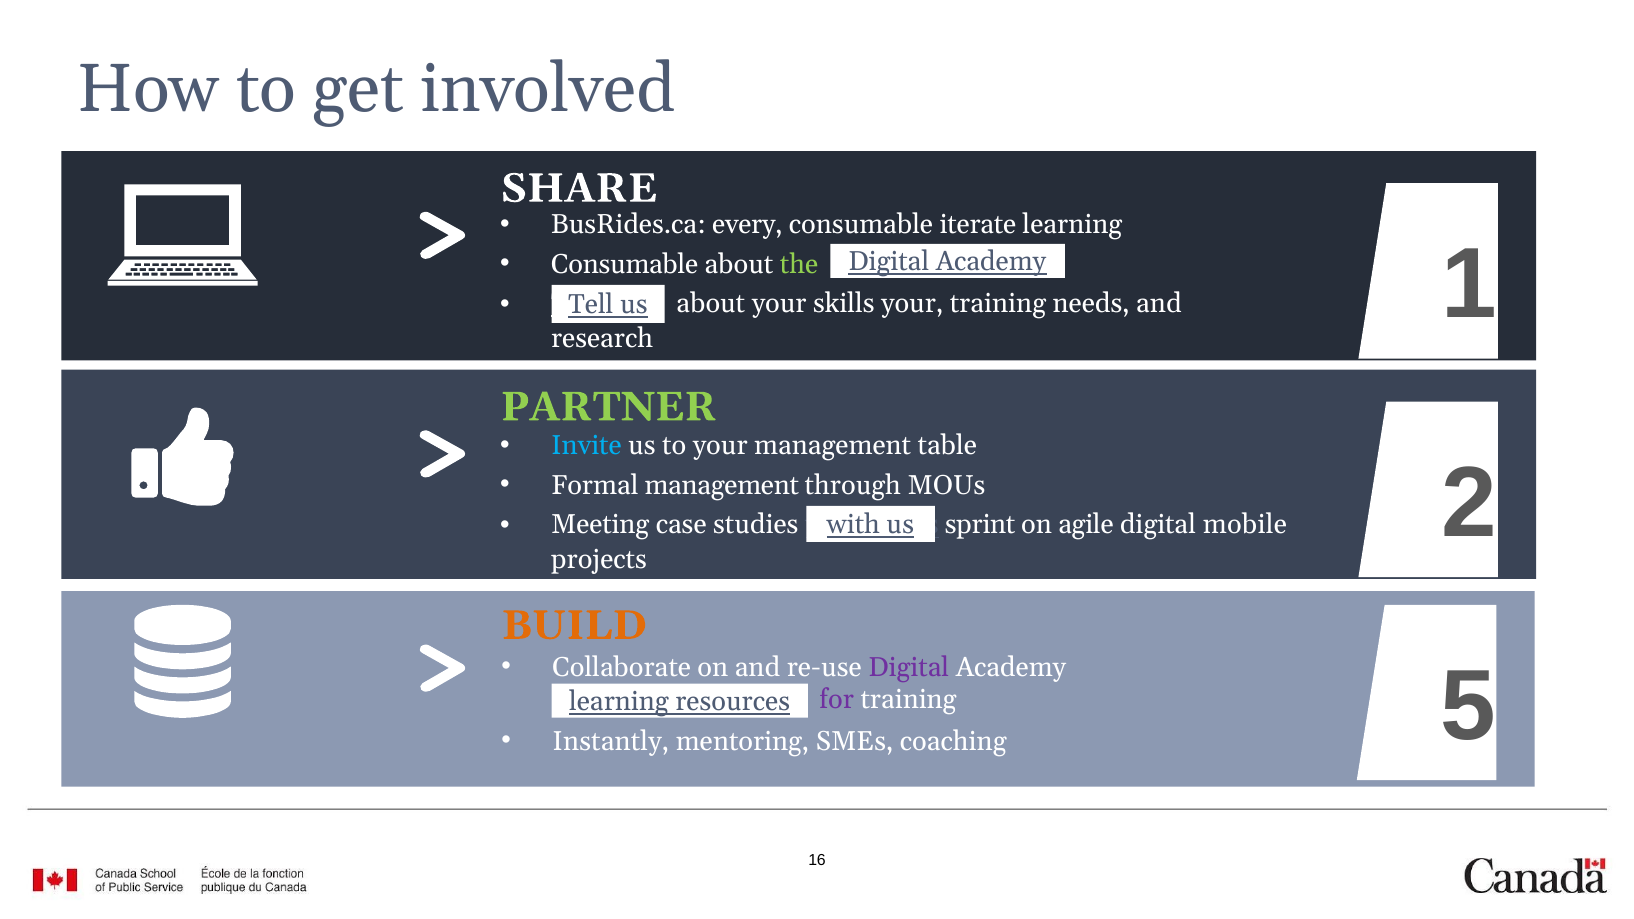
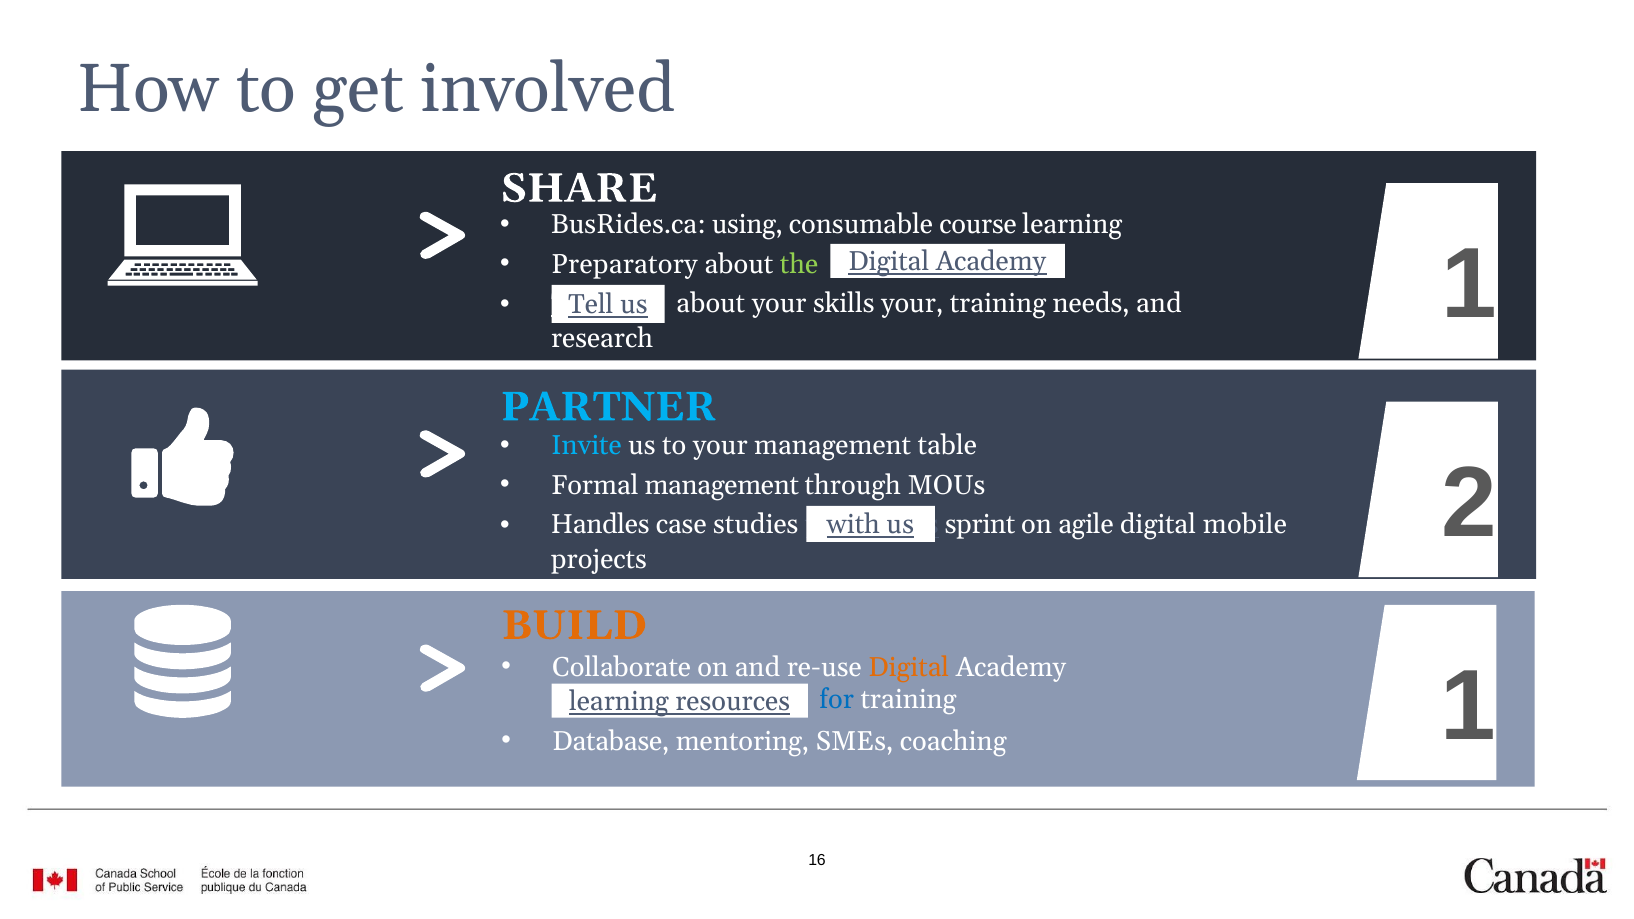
every: every -> using (747, 225)
iterate: iterate -> course (978, 225)
Consumable: Consumable -> Preparatory (624, 264)
PARTNER colour: light green -> light blue (609, 407)
Meeting: Meeting -> Handles (600, 525)
Digital colour: purple -> orange (909, 667)
for colour: purple -> blue (837, 700)
Instantly: Instantly -> Database (611, 742)
coaching 5: 5 -> 1 (1468, 706)
